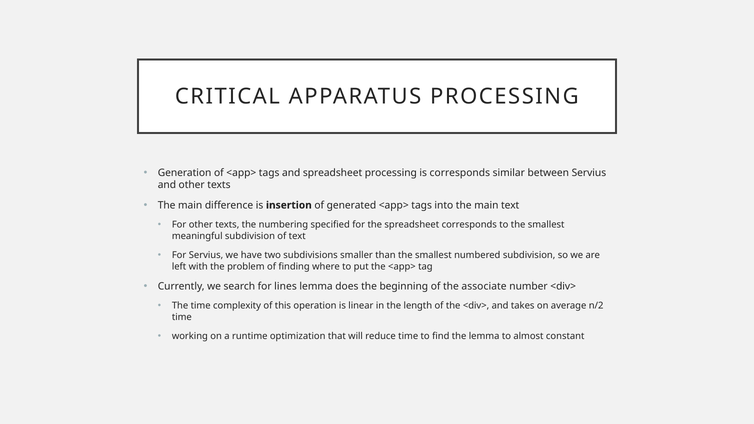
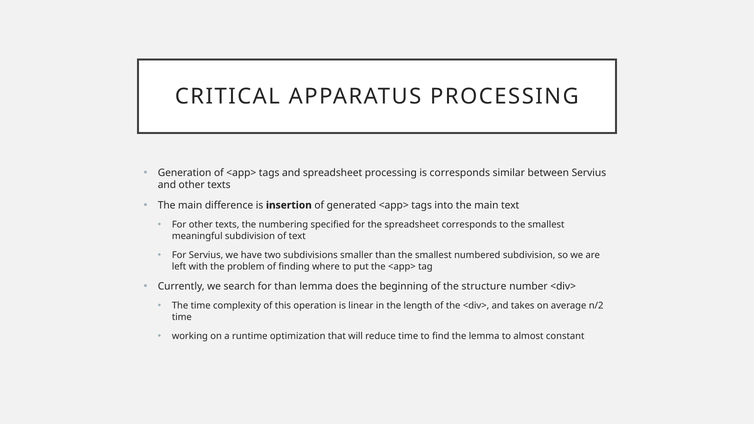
for lines: lines -> than (286, 286)
associate: associate -> structure (484, 286)
